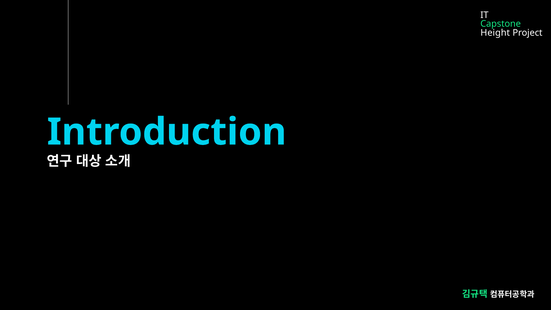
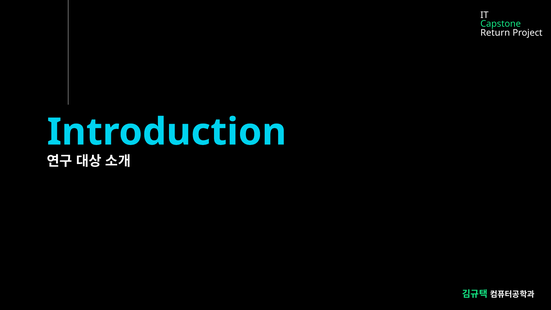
Height: Height -> Return (495, 33)
